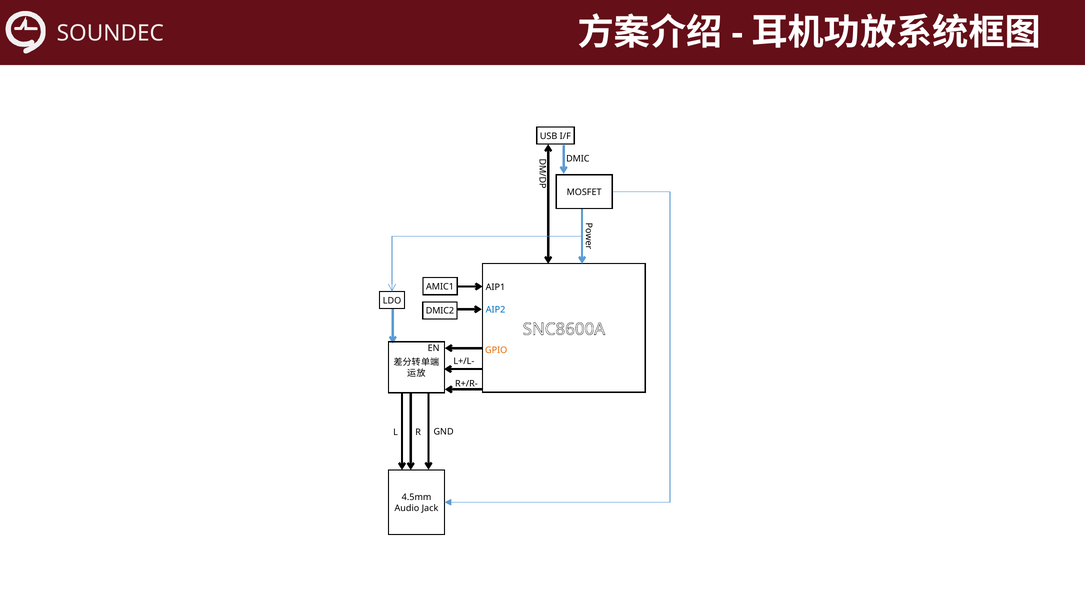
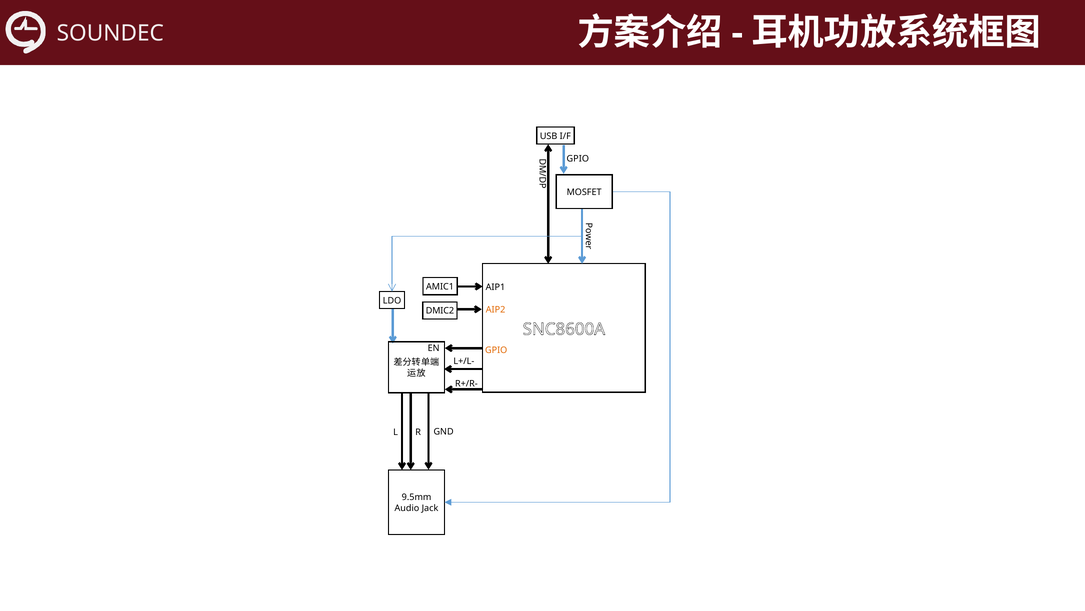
DMIC: DMIC -> GPIO (578, 158)
AIP2 colour: blue -> orange (496, 309)
4.5mm: 4.5mm -> 9.5mm (417, 497)
